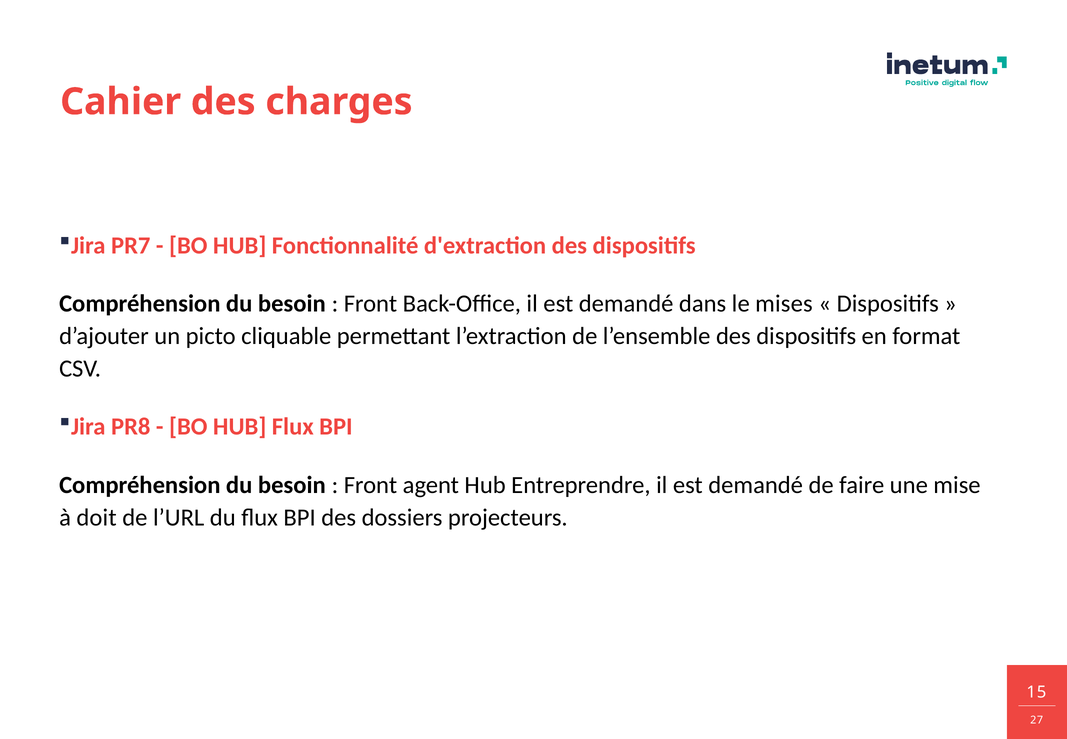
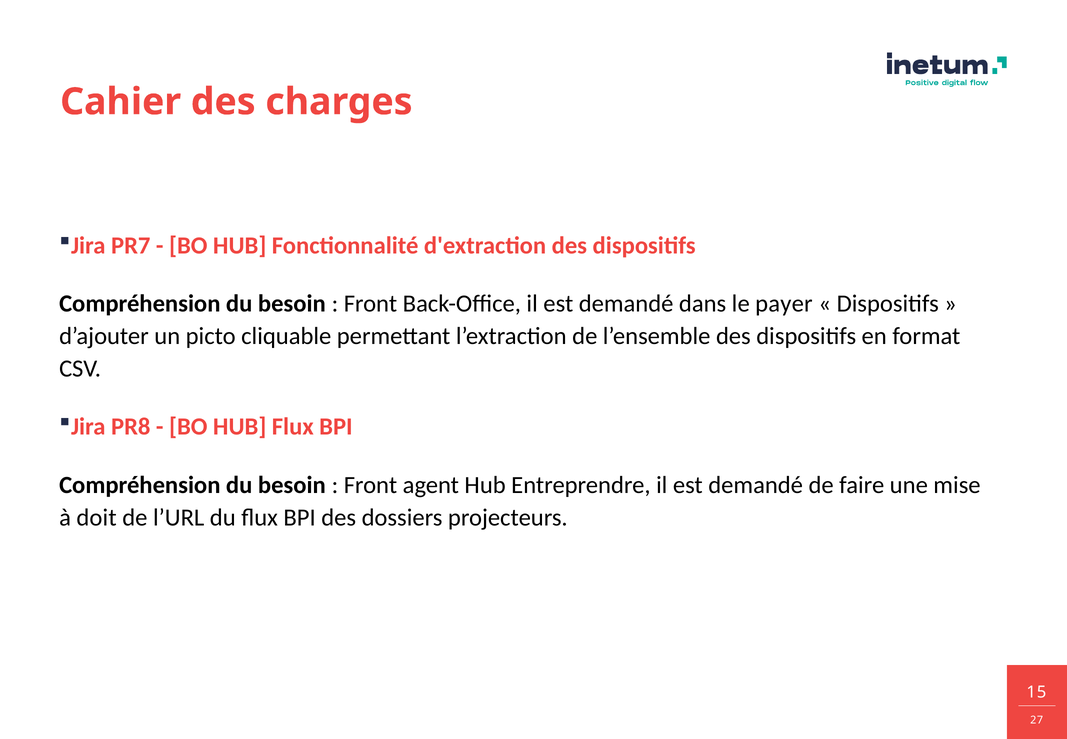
mises: mises -> payer (784, 304)
